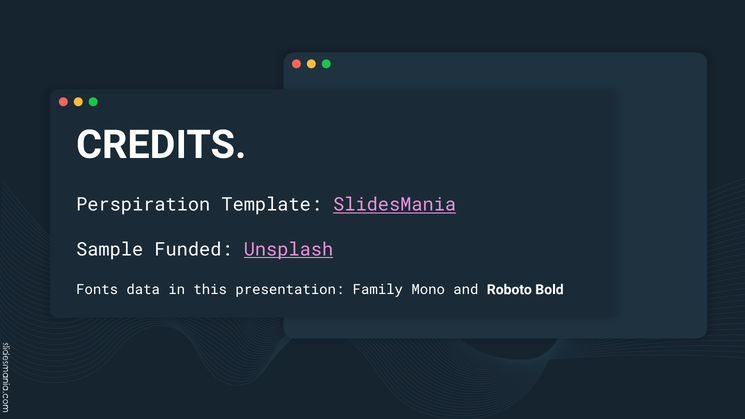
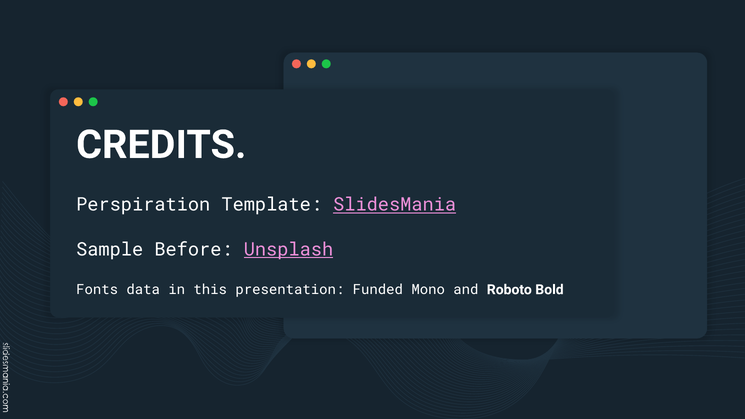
Funded: Funded -> Before (194, 249)
Family: Family -> Funded (378, 290)
